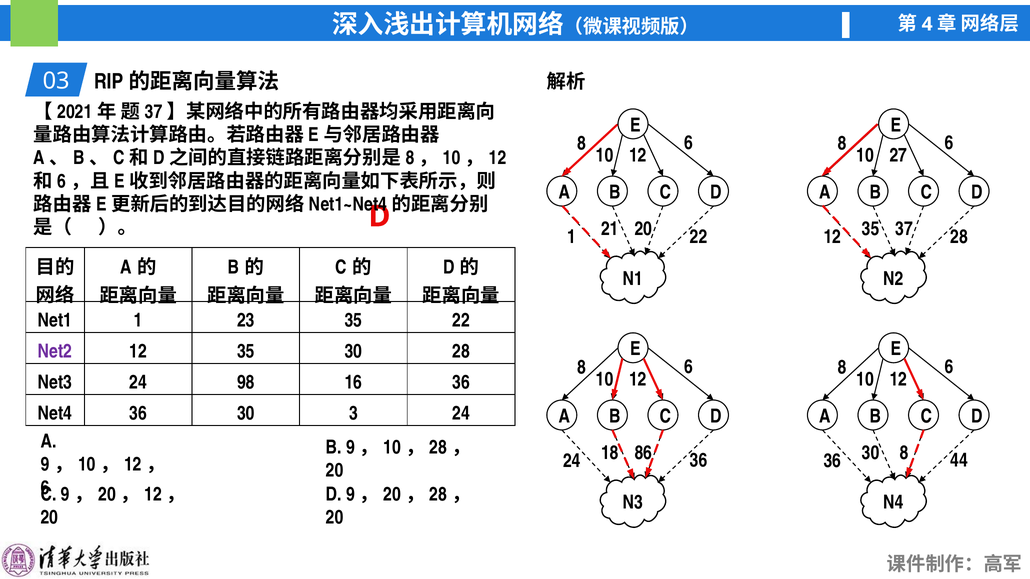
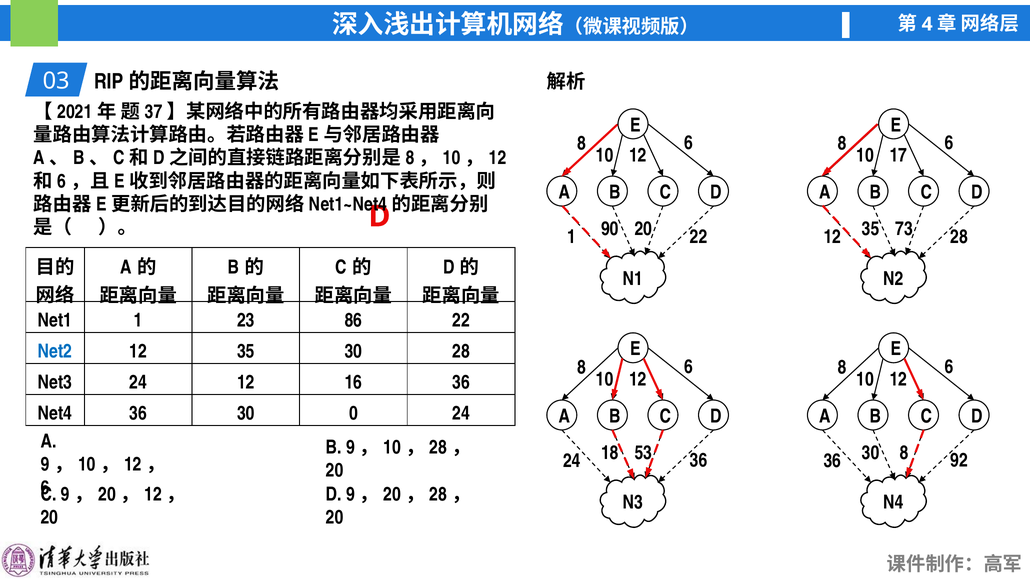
27: 27 -> 17 (898, 155)
21: 21 -> 90 (610, 229)
37: 37 -> 73 (904, 229)
23 35: 35 -> 86 (353, 321)
Net2 colour: purple -> blue (55, 352)
24 98: 98 -> 12 (246, 383)
3: 3 -> 0 (353, 413)
86: 86 -> 53 (643, 453)
44: 44 -> 92 (959, 461)
